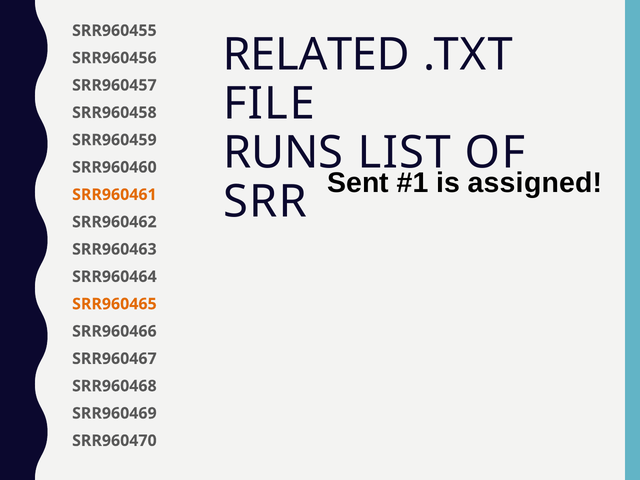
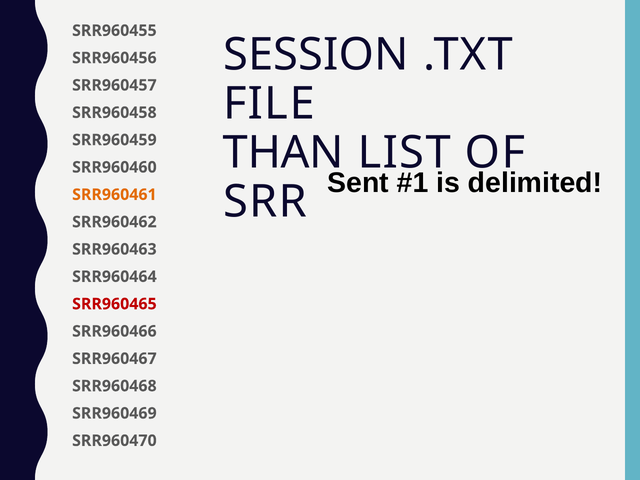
RELATED: RELATED -> SESSION (316, 55)
RUNS: RUNS -> THAN (283, 153)
assigned: assigned -> delimited (535, 183)
SRR960465 colour: orange -> red (114, 304)
